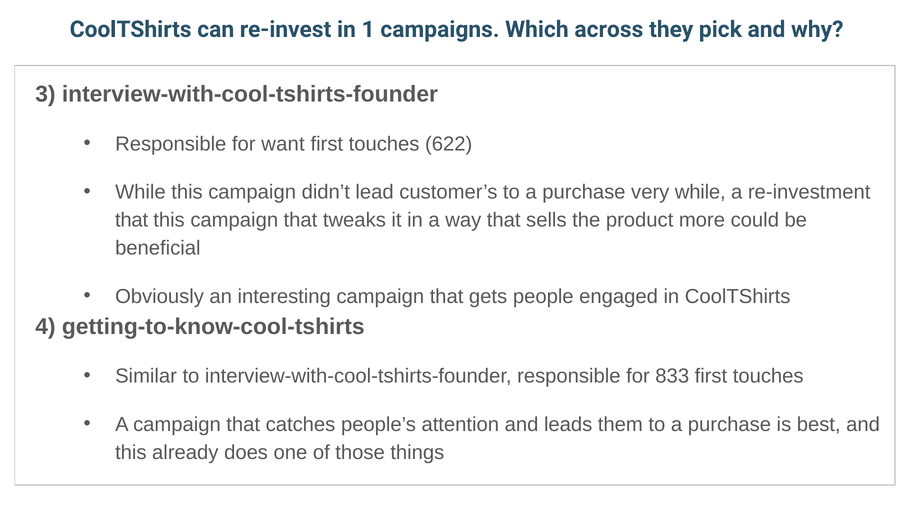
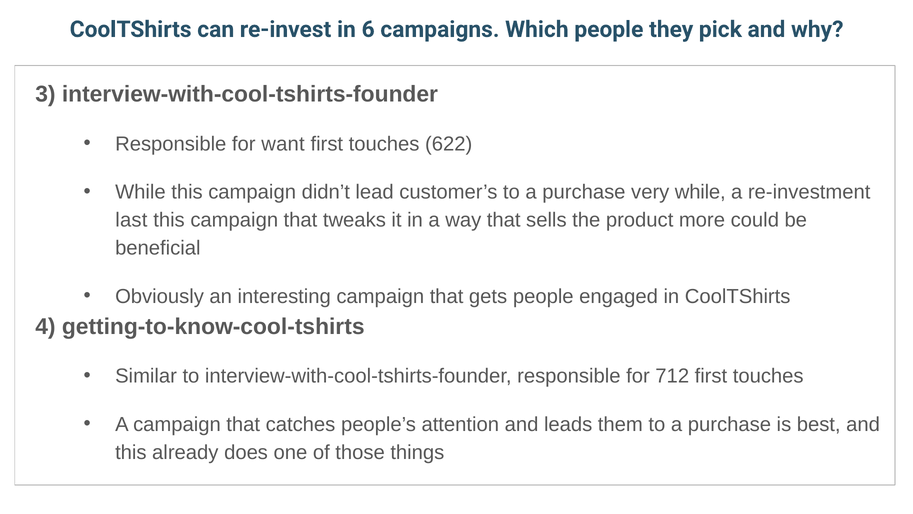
1: 1 -> 6 (368, 29)
Which across: across -> people (609, 29)
that: that -> last (131, 220)
833: 833 -> 712 (672, 376)
